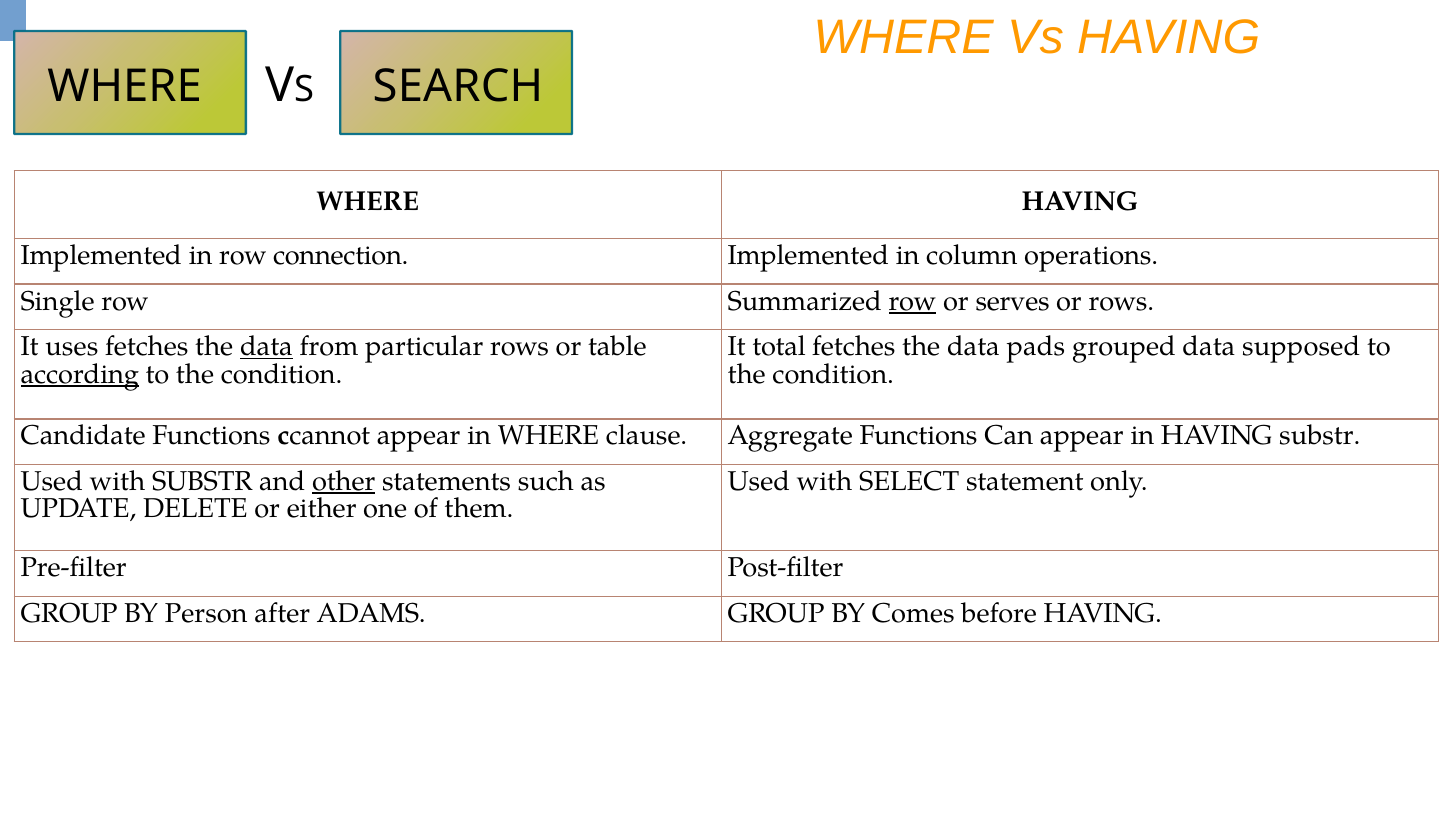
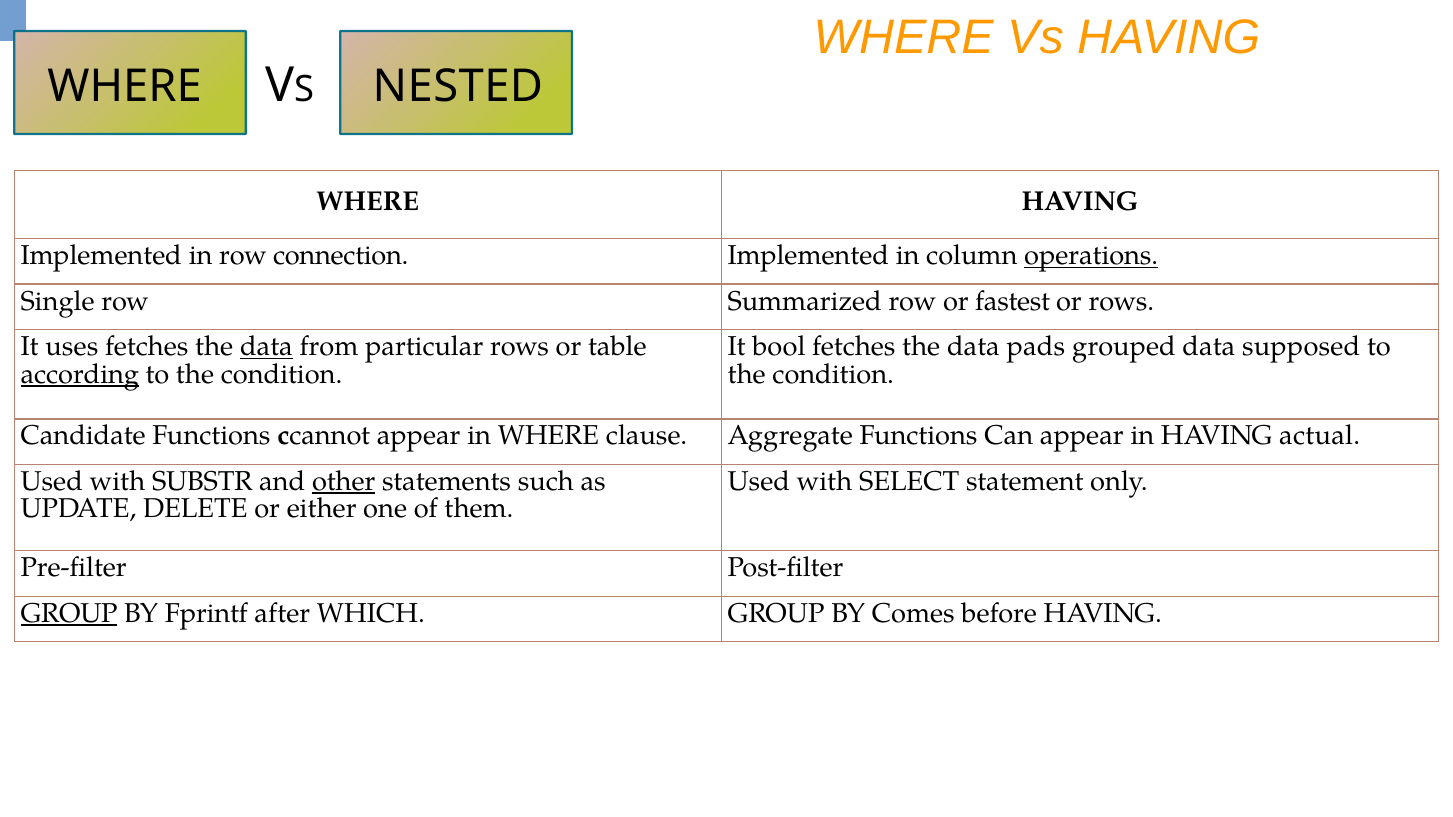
SEARCH: SEARCH -> NESTED (458, 86)
operations underline: none -> present (1091, 256)
row underline: present -> none (913, 301)
serves: serves -> fastest (1013, 301)
total: total -> bool (779, 347)
HAVING substr: substr -> actual (1320, 436)
GROUP underline: none -> present (69, 614)
Person: Person -> Fprintf (206, 614)
ADAMS: ADAMS -> WHICH (371, 614)
